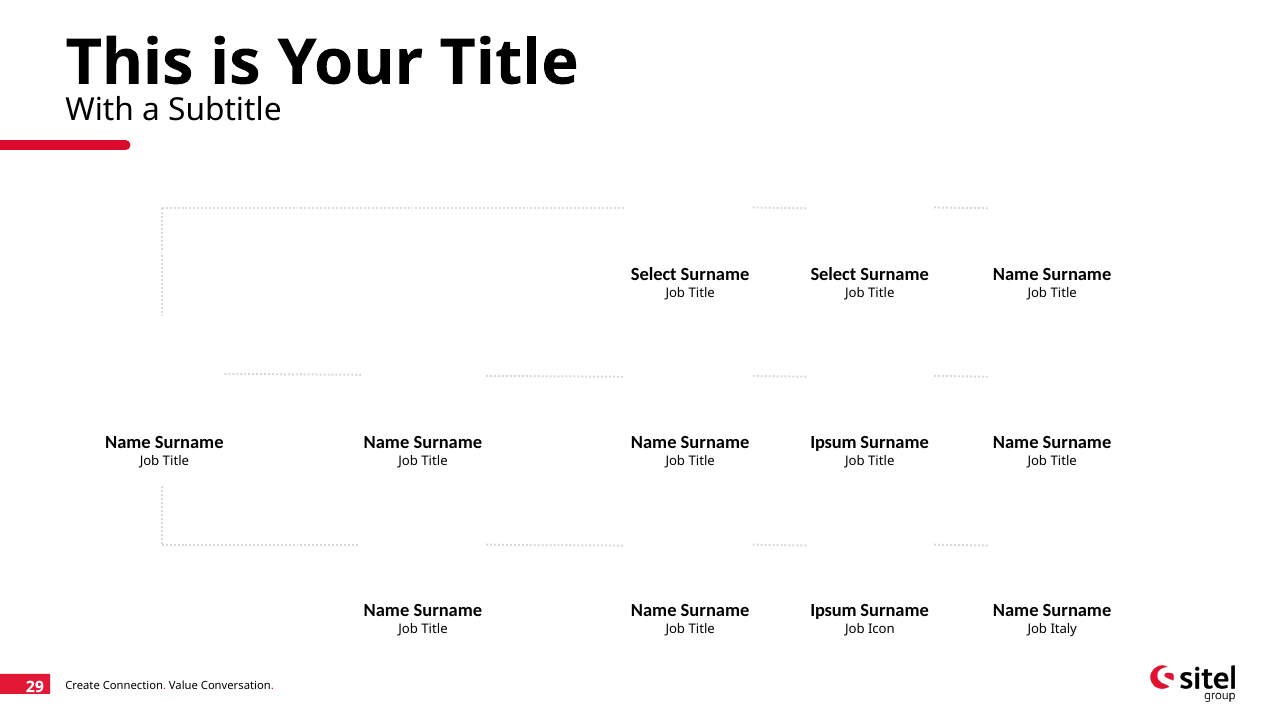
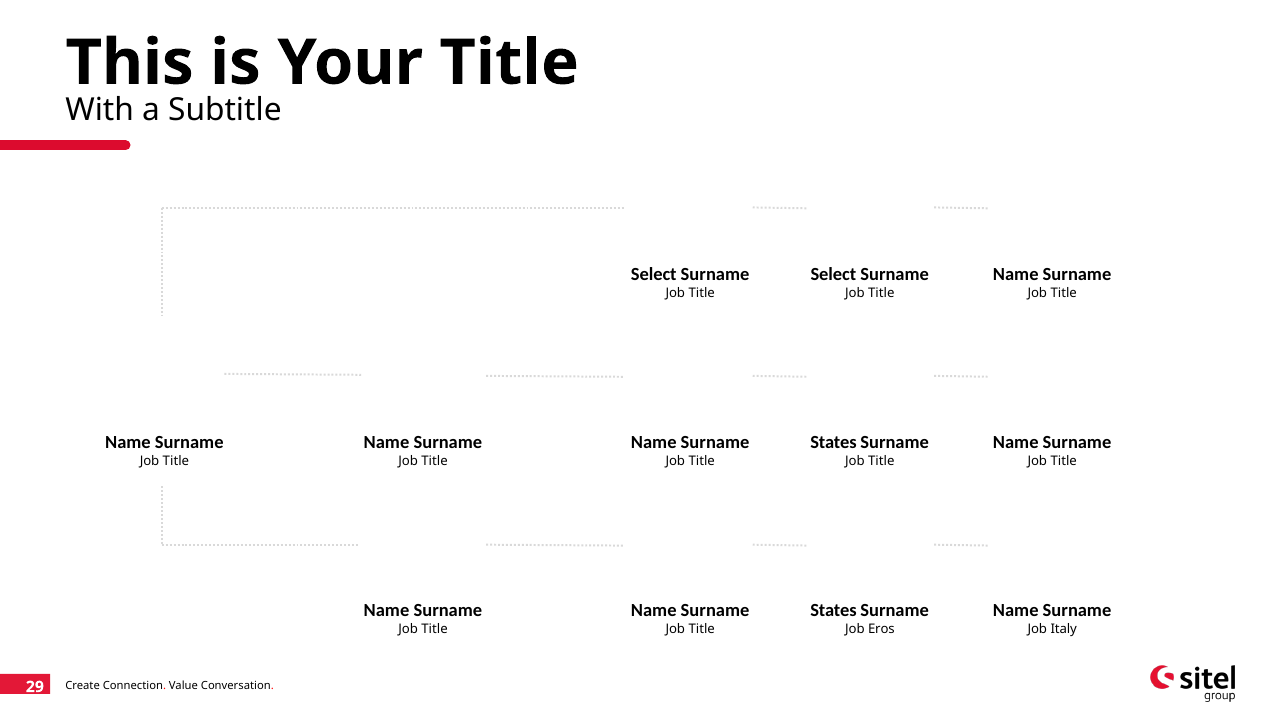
Ipsum: Ipsum -> States (833, 442)
Ipsum: Ipsum -> States (833, 610)
Icon: Icon -> Eros (881, 628)
